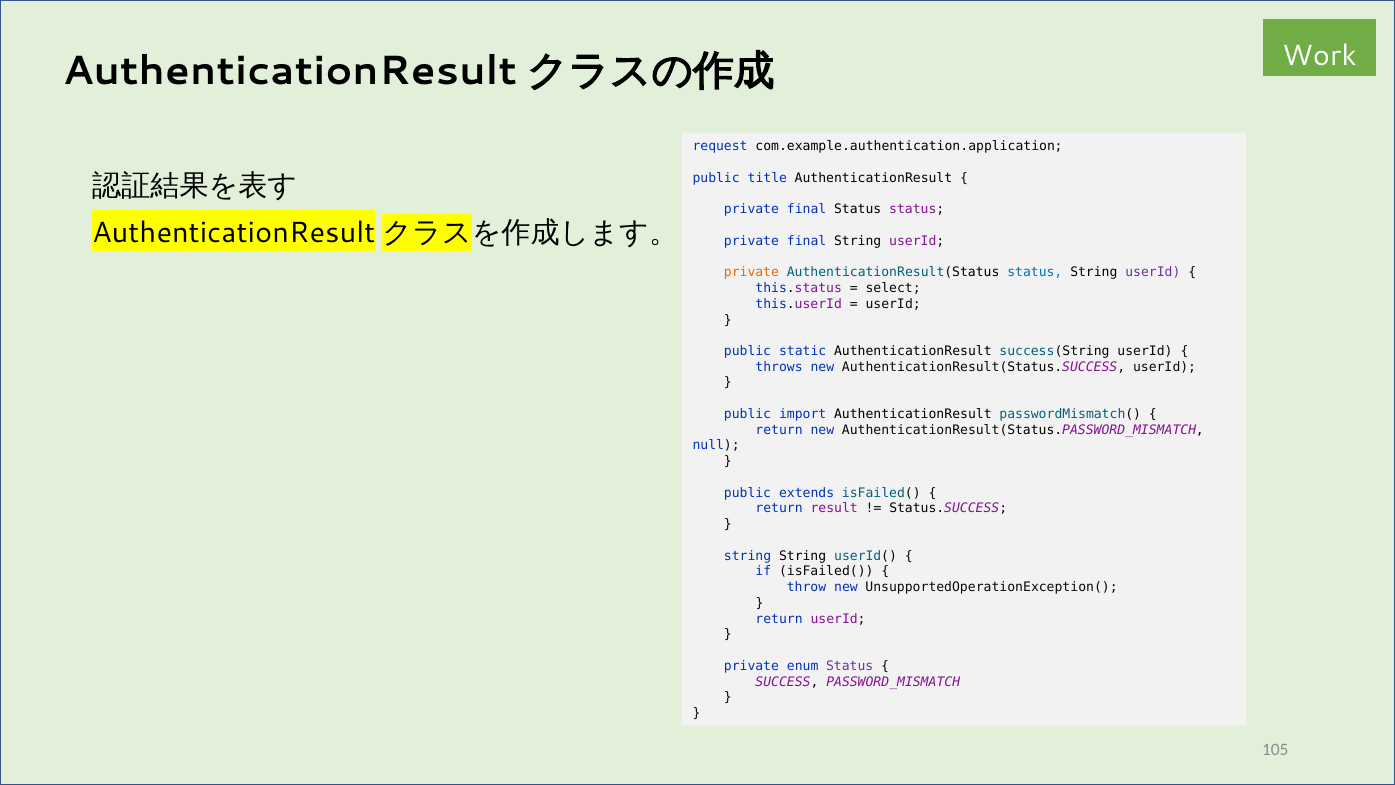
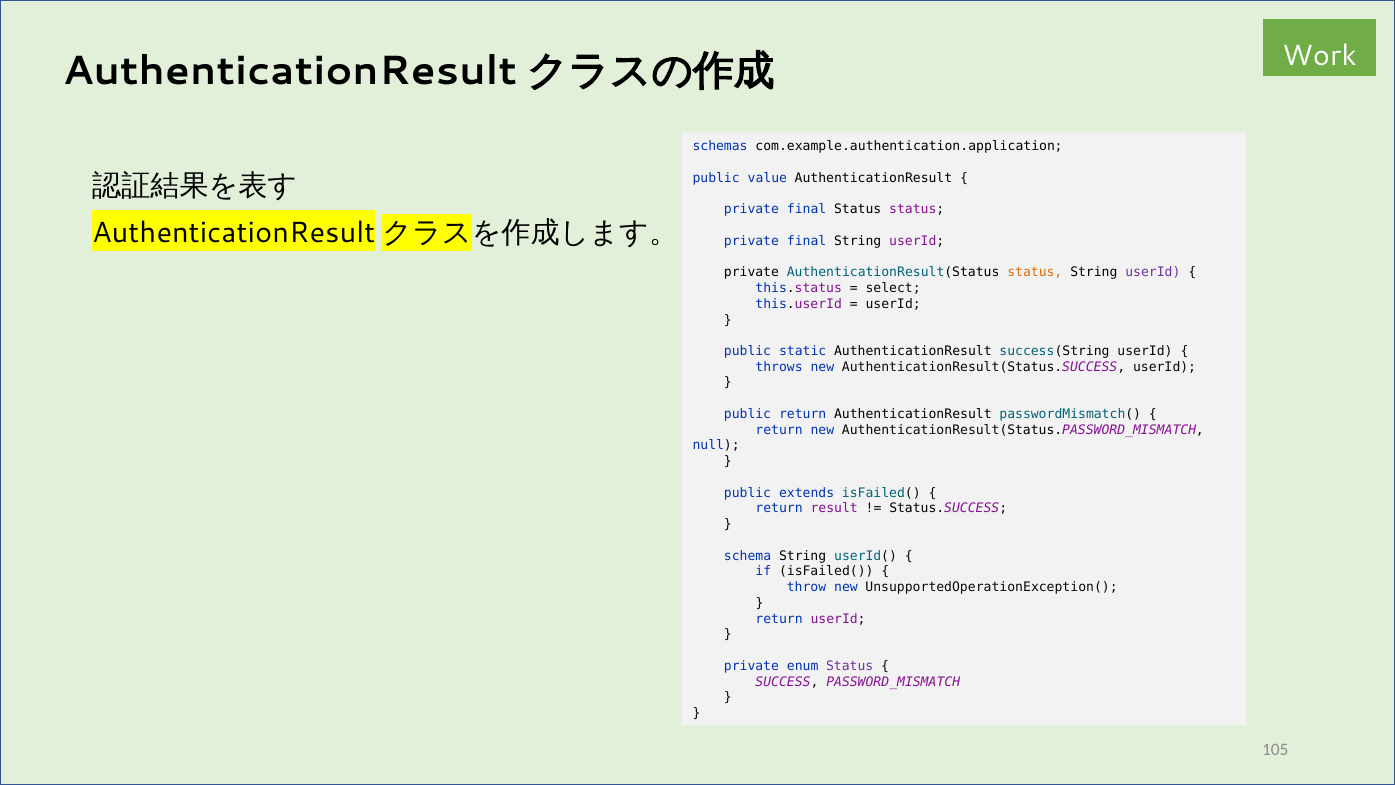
request: request -> schemas (720, 146)
title: title -> value (767, 178)
private colour: orange -> black (751, 272)
status colour: blue -> orange (1035, 272)
public import: import -> return (803, 414)
string: string -> schema (748, 556)
